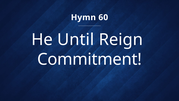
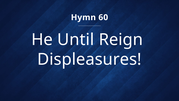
Commitment: Commitment -> Displeasures (89, 59)
